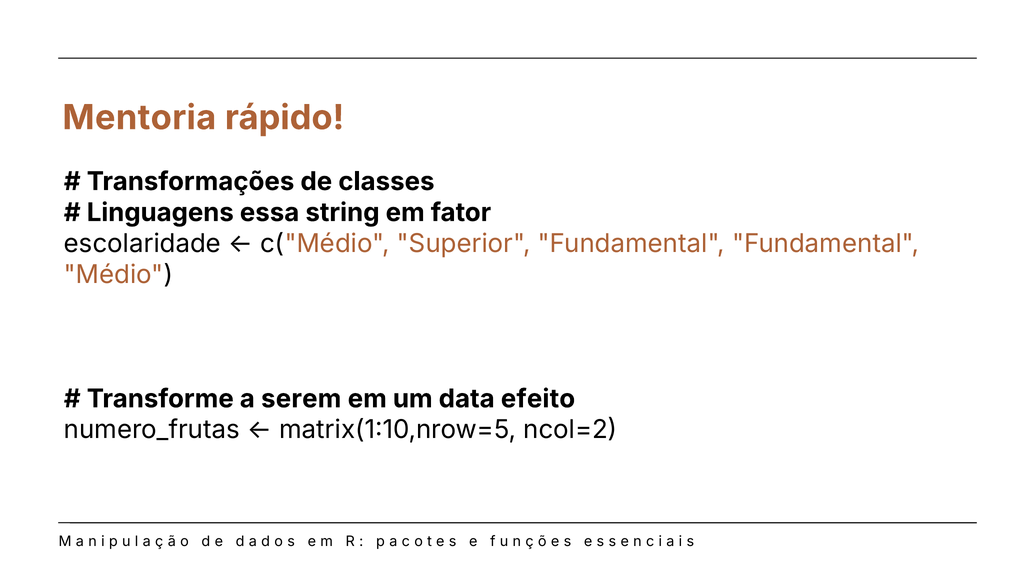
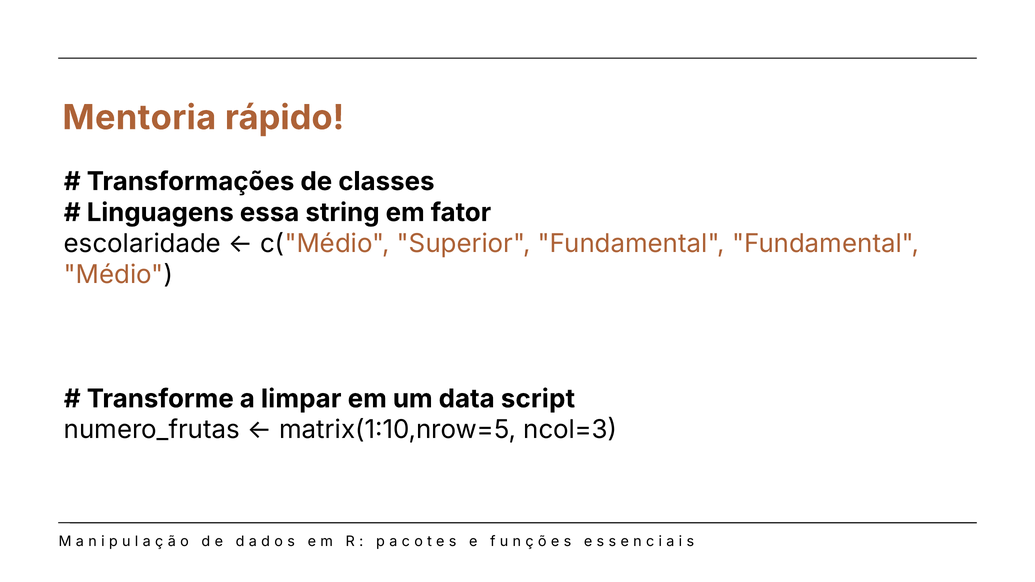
serem: serem -> limpar (301, 399)
efeito: efeito -> script (538, 399)
ncol=2: ncol=2 -> ncol=3 (570, 430)
